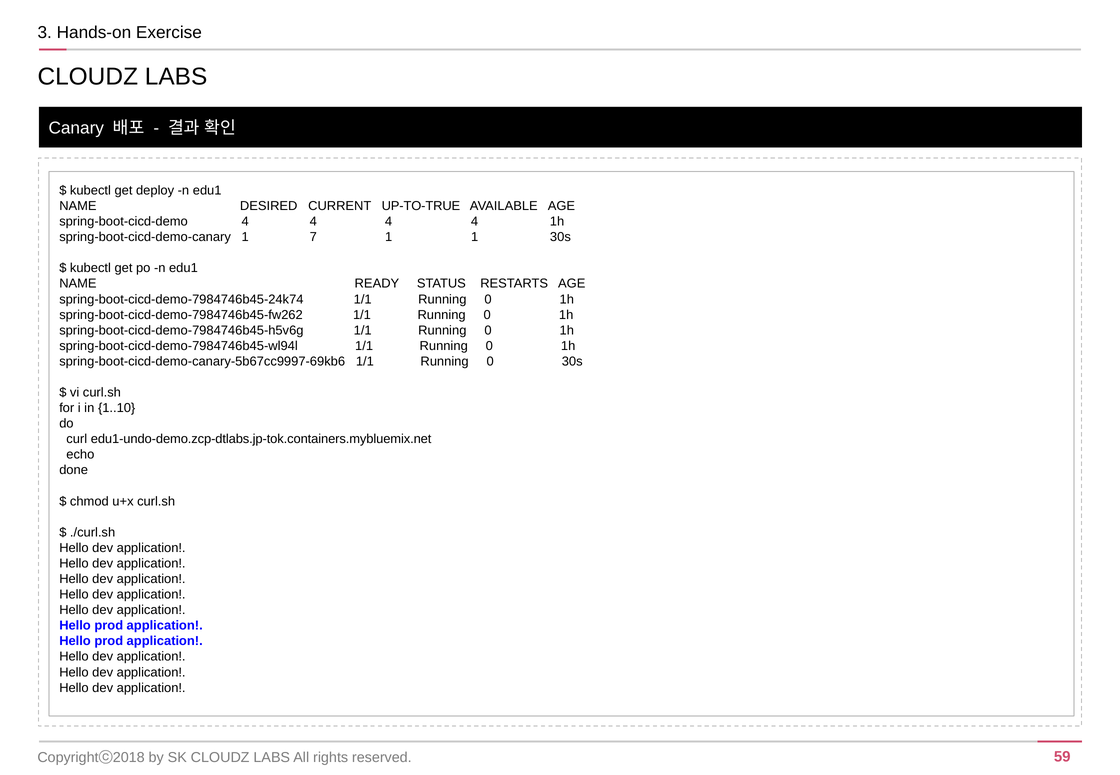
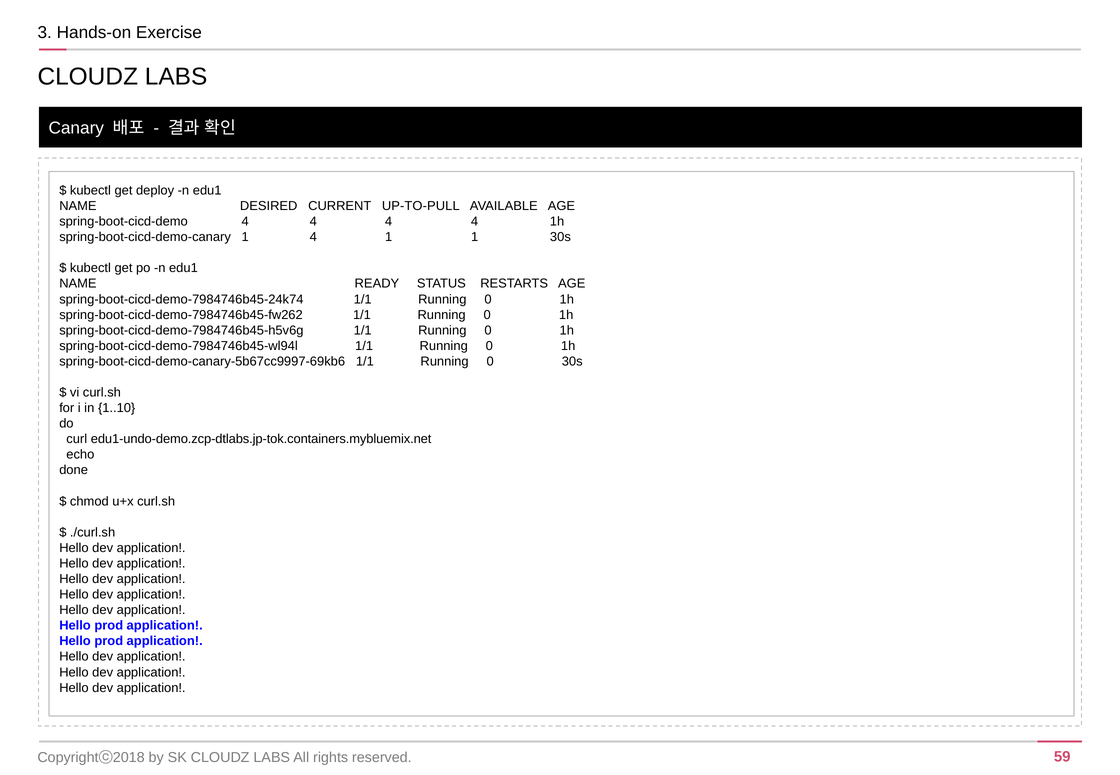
UP-TO-TRUE: UP-TO-TRUE -> UP-TO-PULL (421, 206)
1 7: 7 -> 4 (313, 237)
